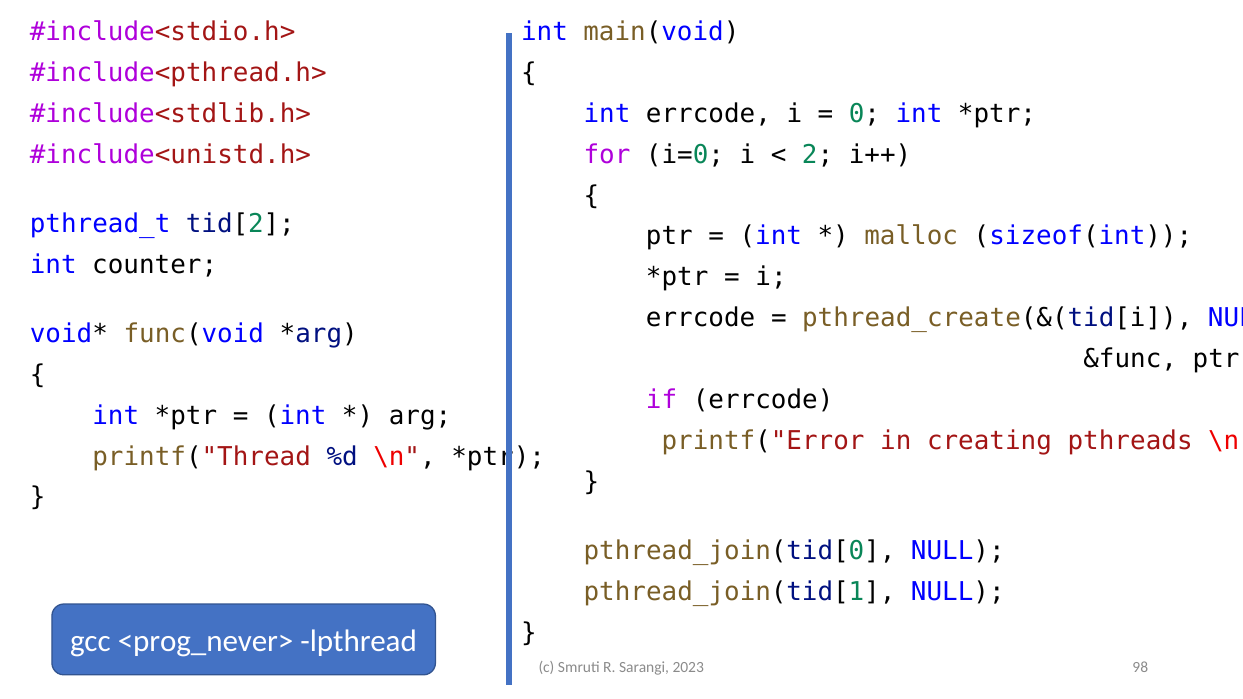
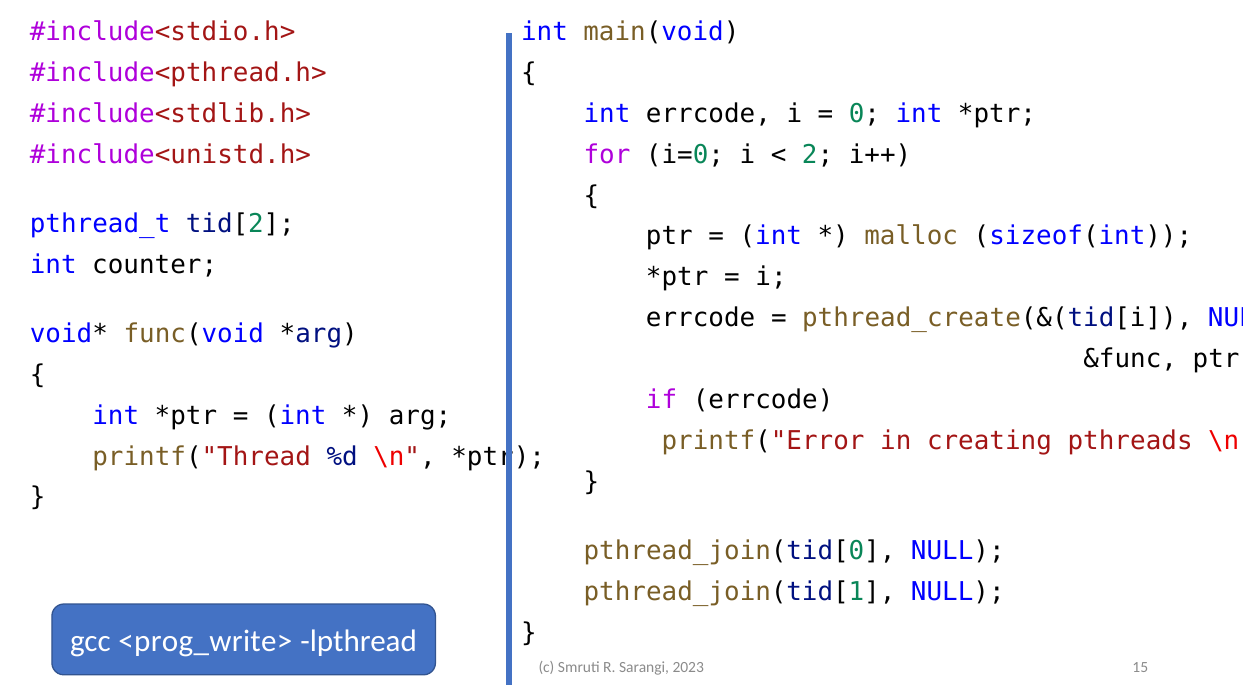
<prog_never>: <prog_never> -> <prog_write> (205, 642)
98: 98 -> 15 (1140, 668)
